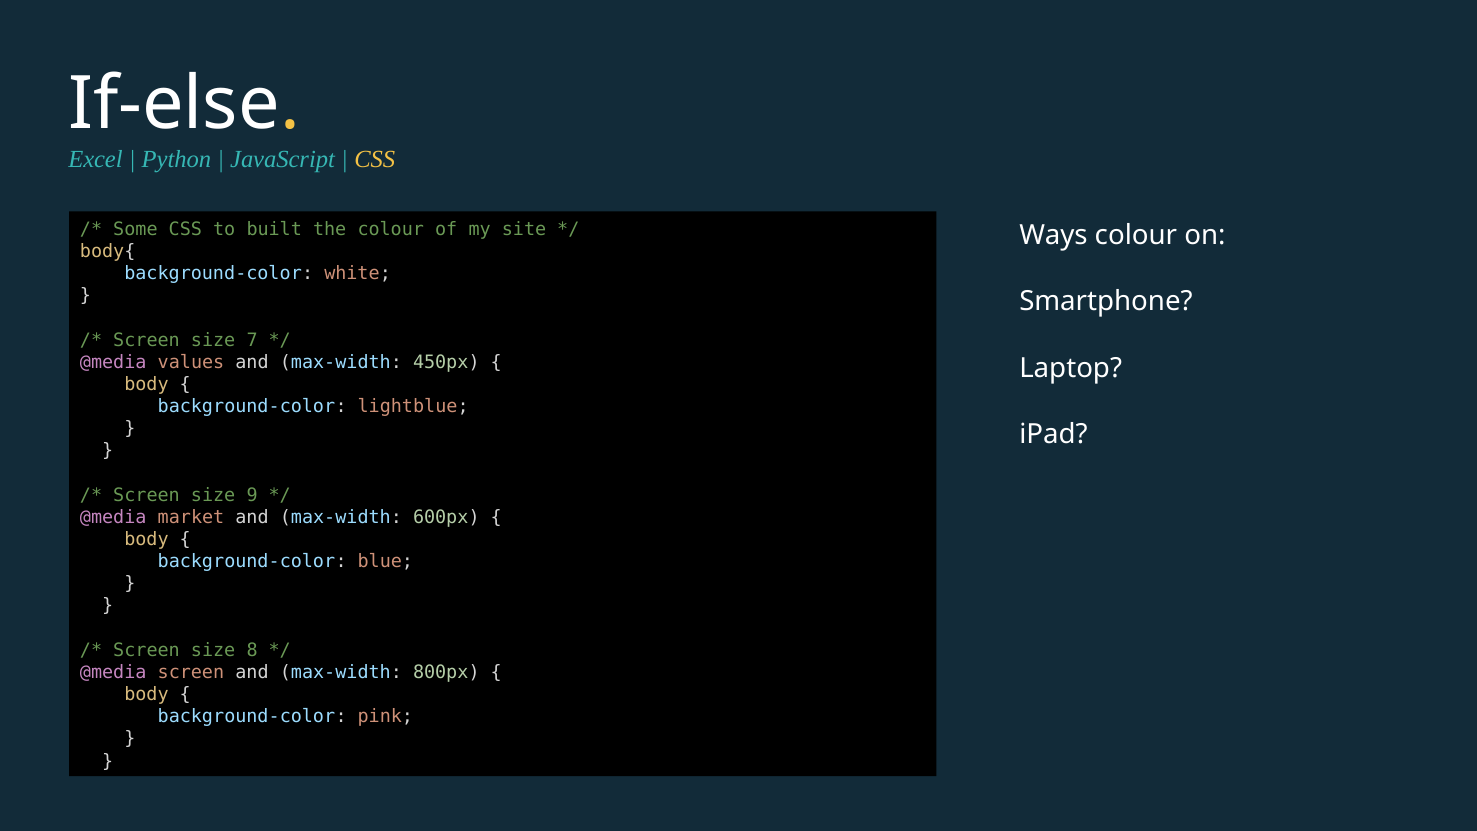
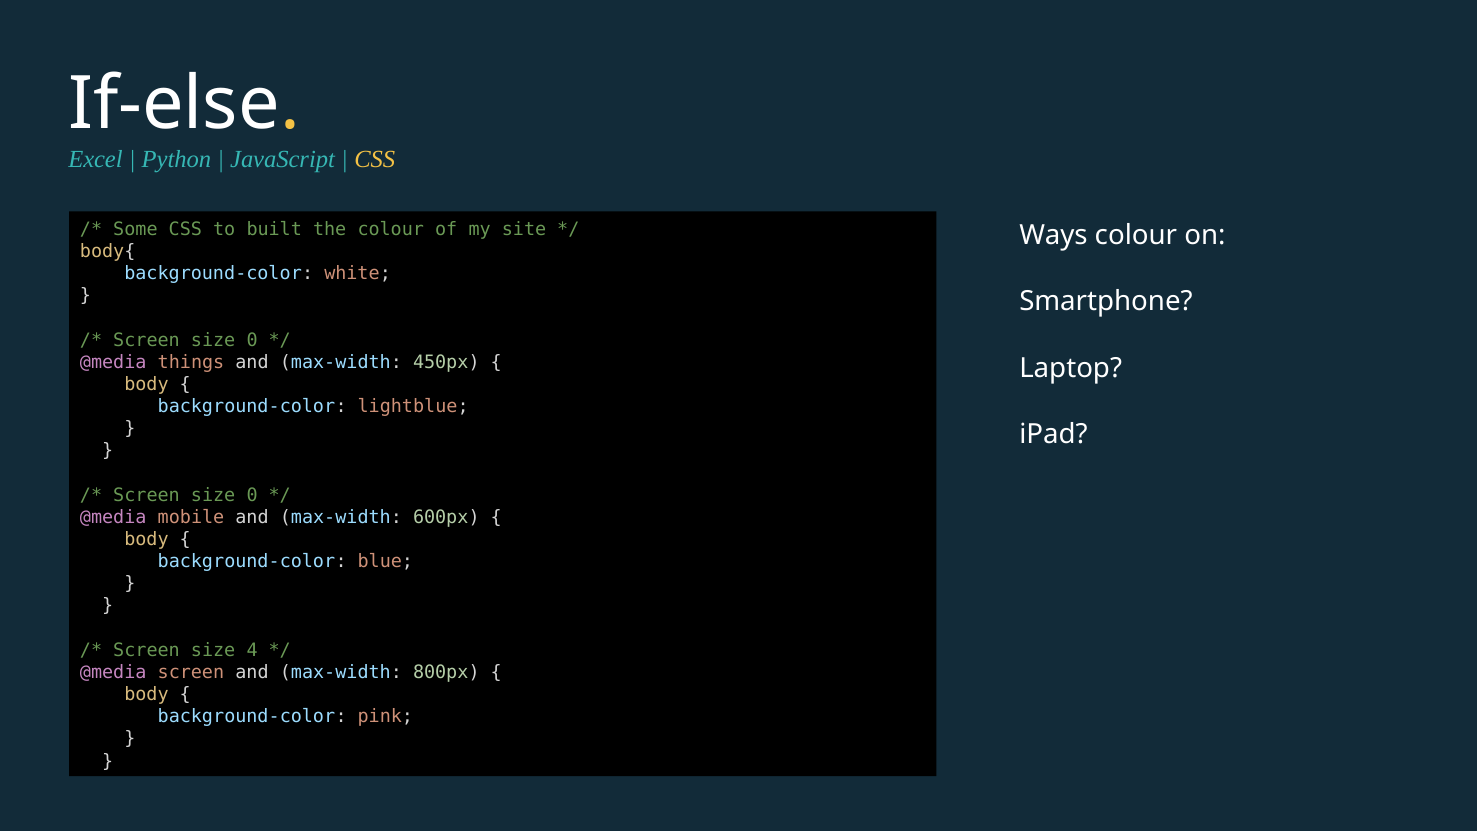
7: 7 -> 0 (252, 340)
values: values -> things (191, 362)
9: 9 -> 0 (252, 495)
market: market -> mobile (191, 517)
8: 8 -> 4 (252, 650)
